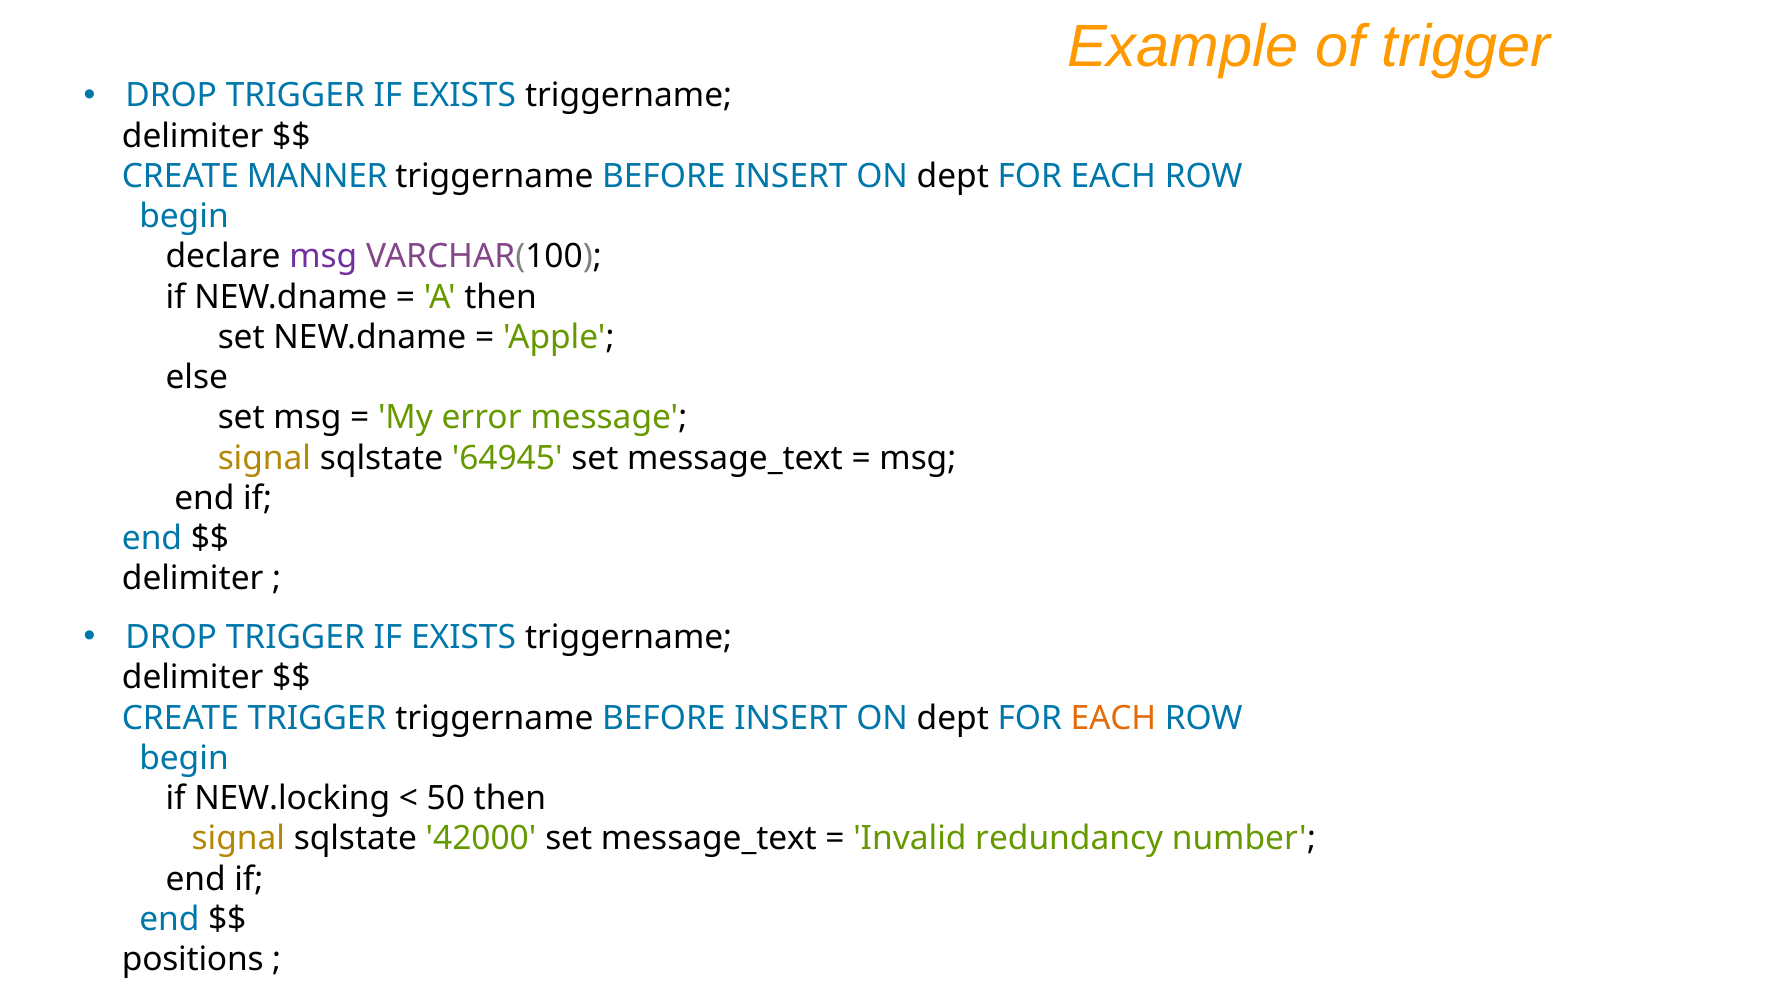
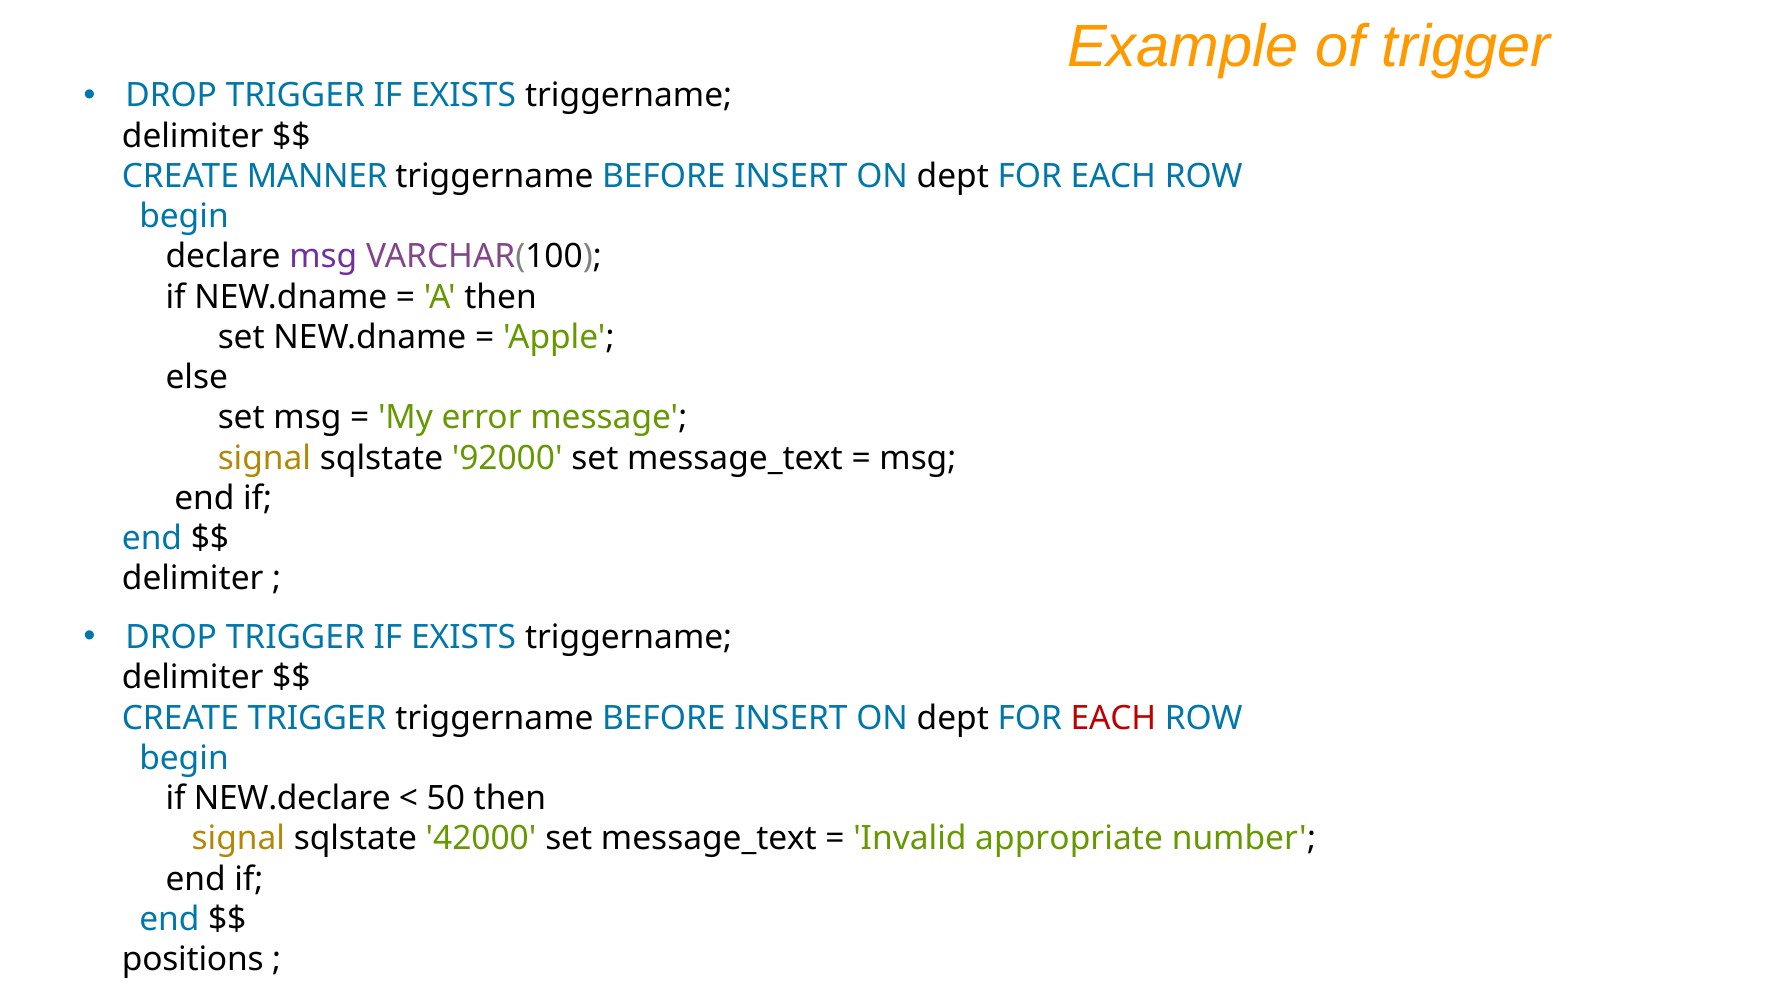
64945: 64945 -> 92000 (507, 458)
EACH colour: orange -> red (1113, 718)
NEW.locking: NEW.locking -> NEW.declare (292, 798)
redundancy: redundancy -> appropriate (1069, 839)
